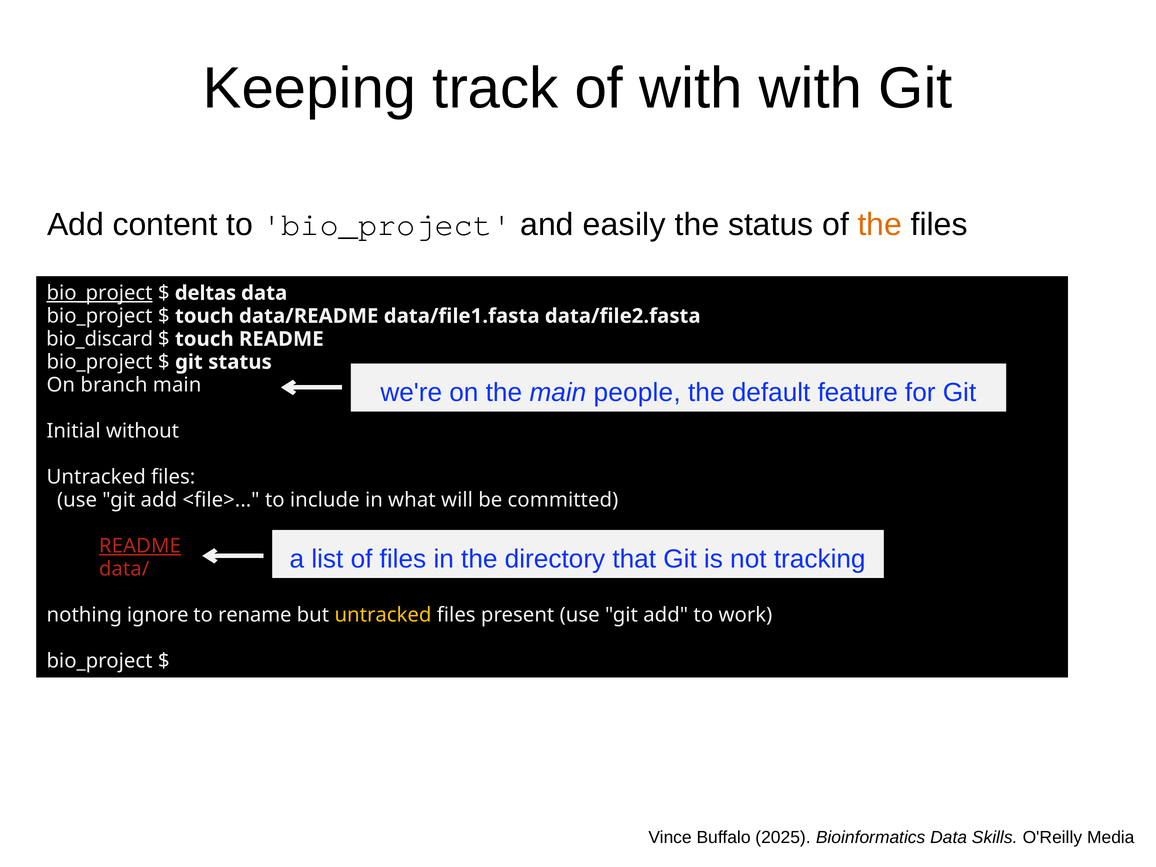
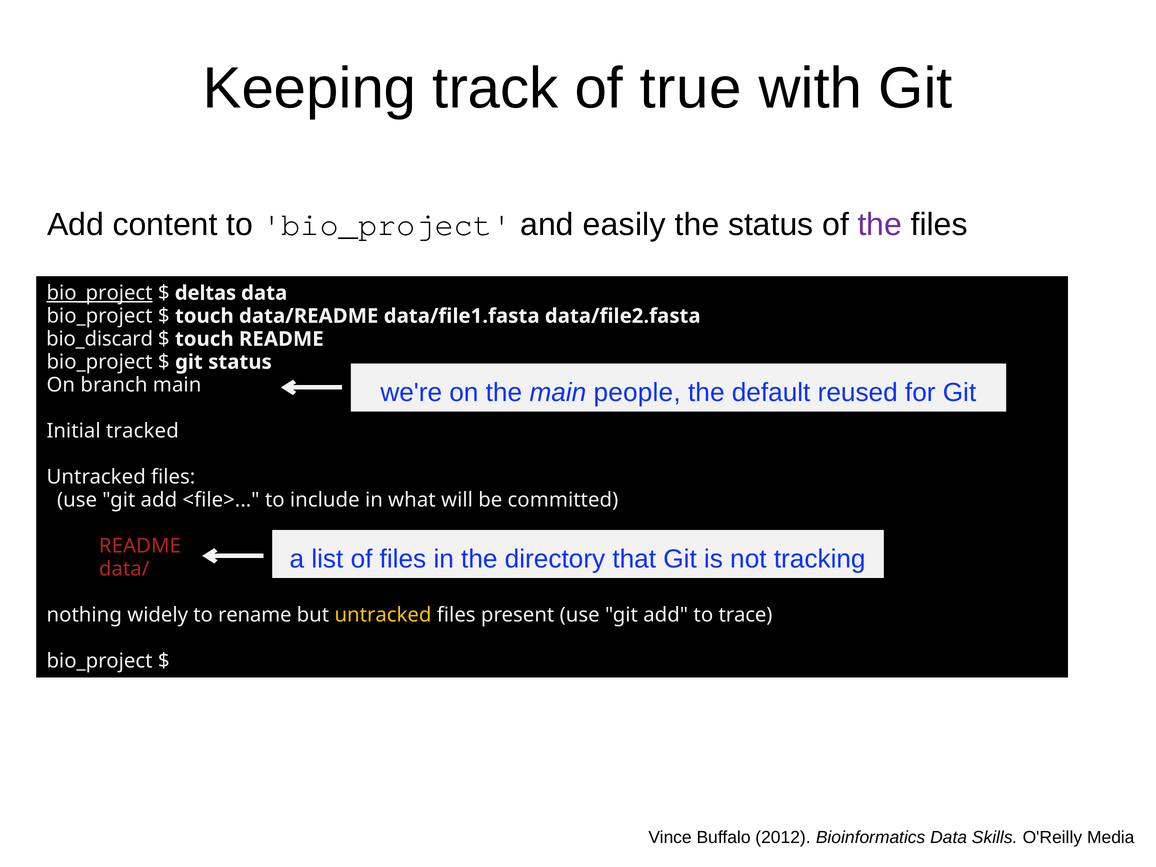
of with: with -> true (691, 89)
the colour: orange -> purple (880, 225)
feature: feature -> reused (858, 392)
without: without -> tracked (142, 431)
README underline: present -> none (140, 546)
ignore: ignore -> widely (158, 615)
work: work -> trace (745, 615)
2025: 2025 -> 2012 (783, 837)
